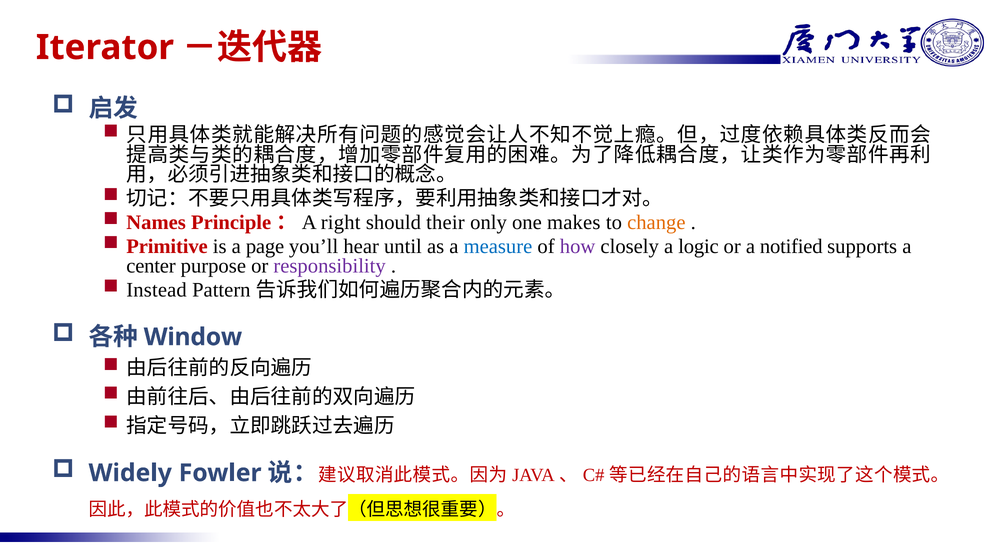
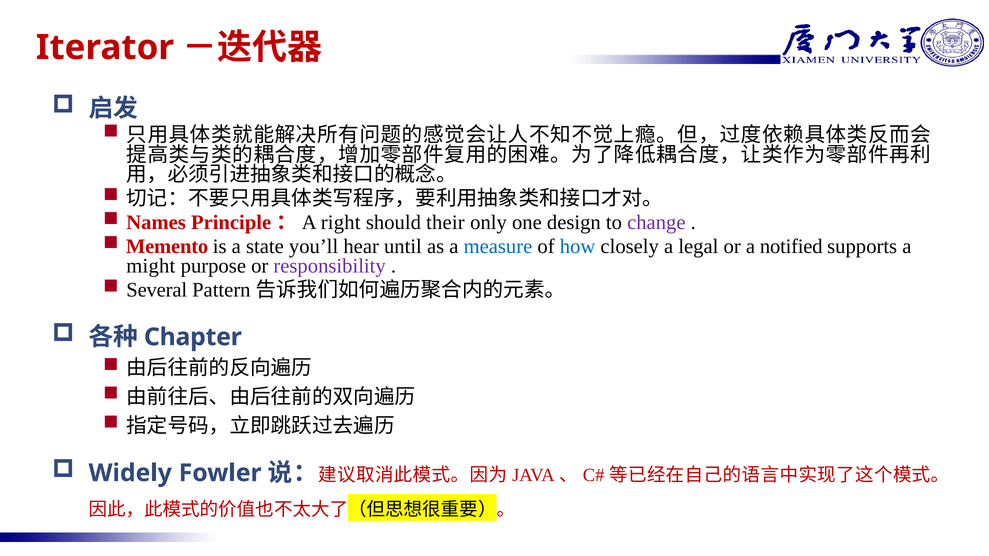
makes: makes -> design (574, 222)
change colour: orange -> purple (656, 222)
Primitive: Primitive -> Memento (167, 246)
page: page -> state (265, 246)
how colour: purple -> blue (578, 246)
logic: logic -> legal (698, 246)
center: center -> might (151, 266)
Instead: Instead -> Several (157, 290)
Window: Window -> Chapter (193, 337)
